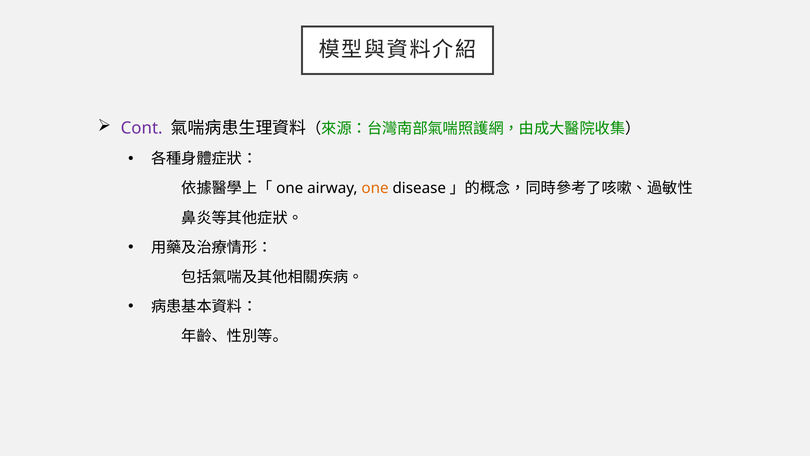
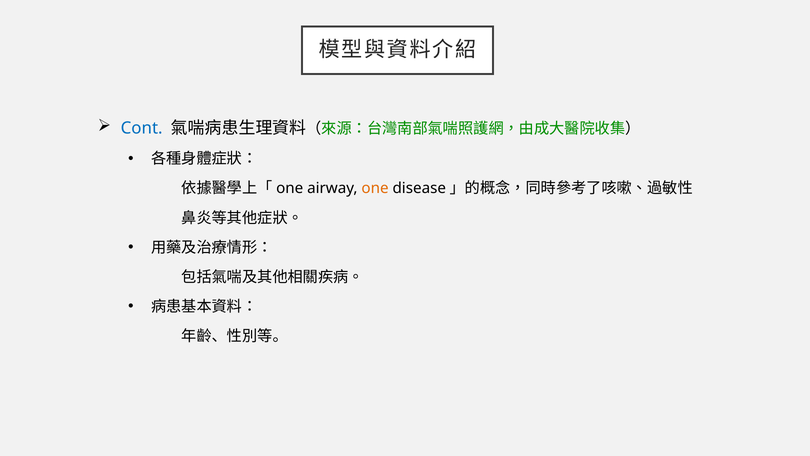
Cont colour: purple -> blue (142, 128)
